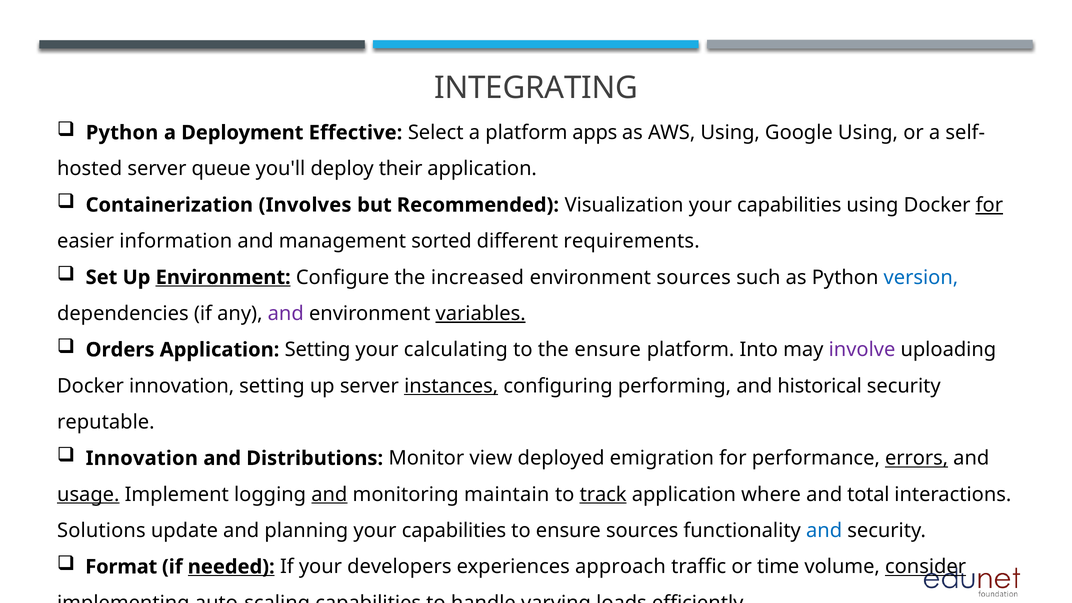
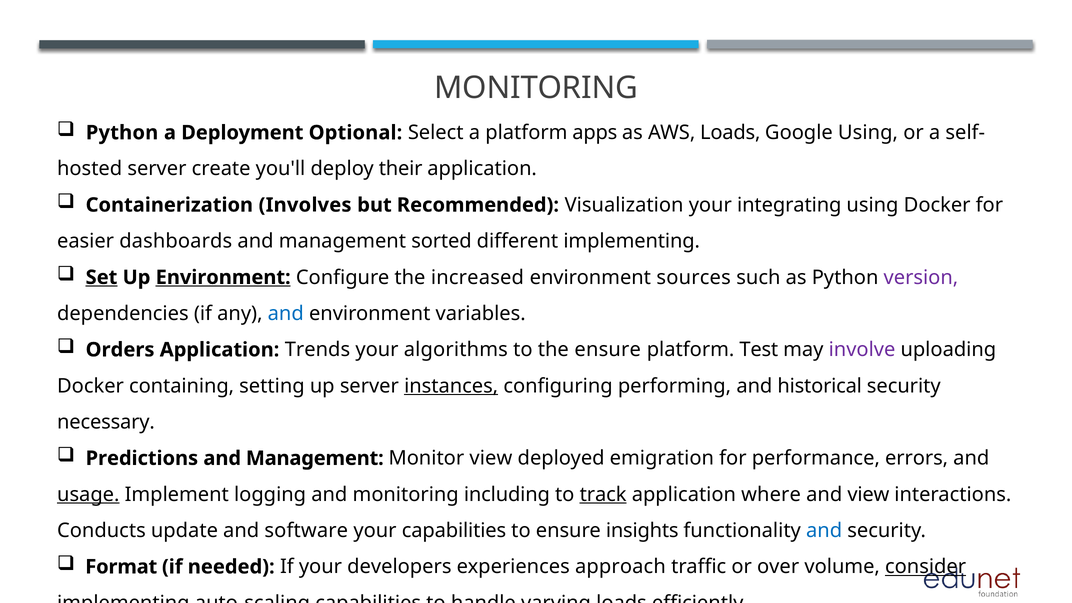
INTEGRATING: INTEGRATING -> MONITORING (536, 88)
Effective: Effective -> Optional (355, 133)
AWS Using: Using -> Loads (730, 133)
queue: queue -> create (221, 169)
capabilities: capabilities -> integrating (789, 205)
for underline: present -> none (989, 205)
information: information -> dashboards (176, 241)
different requirements: requirements -> implementing (632, 241)
Set underline: none -> present (102, 277)
version colour: blue -> purple (921, 277)
and colour: purple -> blue (286, 314)
variables underline: present -> none (481, 314)
Application Setting: Setting -> Trends (317, 350)
calculating: calculating -> algorithms (456, 350)
Into: Into -> Test (759, 350)
Docker innovation: innovation -> containing (182, 386)
reputable: reputable -> necessary (106, 422)
Innovation: Innovation -> Predictions (142, 458)
Distributions: Distributions -> Management (315, 458)
errors underline: present -> none (917, 458)
and underline: present -> none (329, 494)
maintain: maintain -> including (507, 494)
and total: total -> view (868, 494)
Solutions: Solutions -> Conducts (101, 531)
planning: planning -> software (306, 531)
ensure sources: sources -> insights (642, 531)
needed underline: present -> none (231, 567)
time: time -> over (778, 567)
